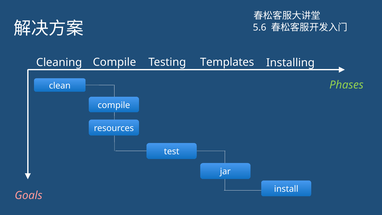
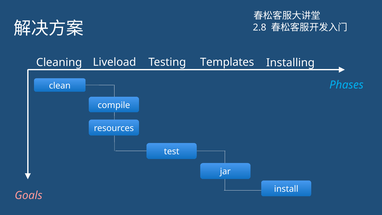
5.6: 5.6 -> 2.8 (260, 27)
Compile: Compile -> Liveload (114, 62)
Phases colour: light green -> light blue (346, 85)
